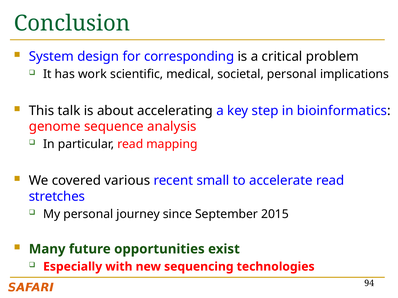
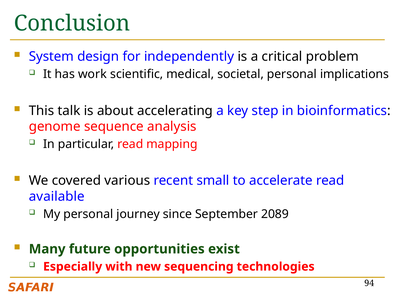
corresponding: corresponding -> independently (189, 57)
stretches: stretches -> available (57, 197)
2015: 2015 -> 2089 (275, 214)
